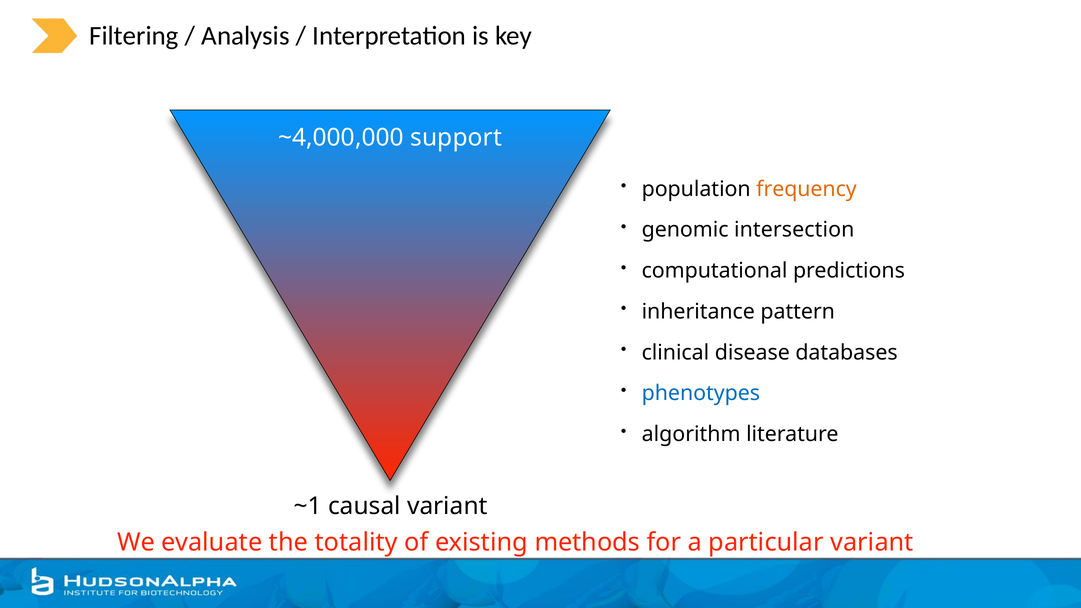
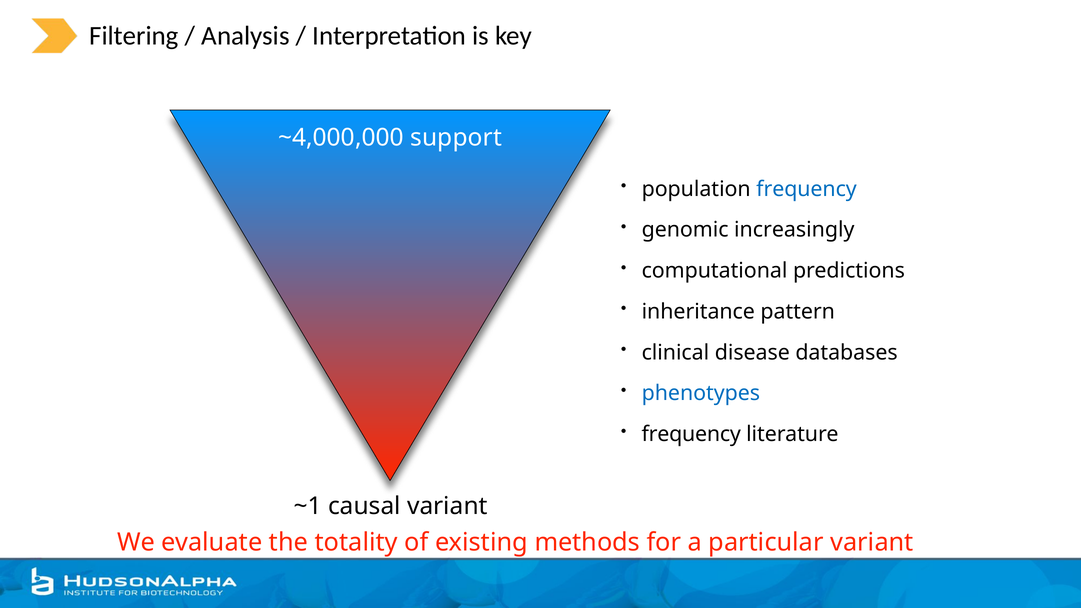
frequency colour: orange -> blue (806, 189)
intersection: intersection -> increasingly (794, 230)
algorithm: algorithm -> frequency (691, 434)
